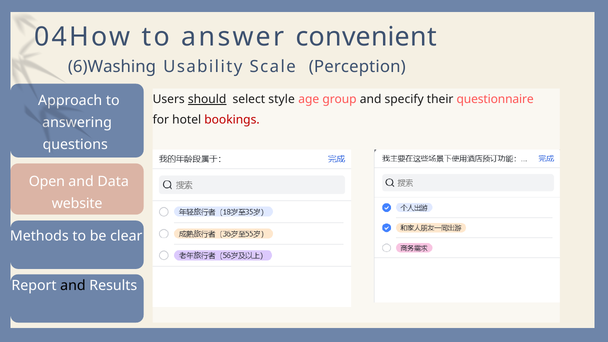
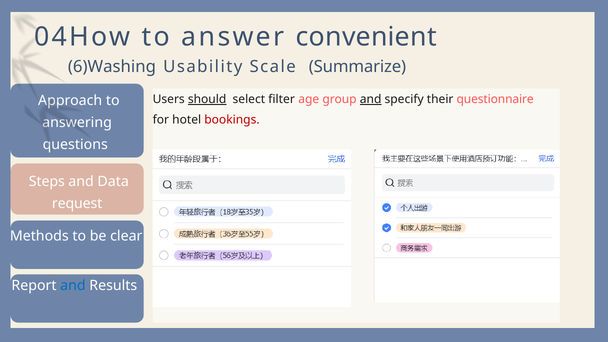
Perception: Perception -> Summarize (357, 67)
style: style -> filter (282, 99)
and underline: none -> present (371, 99)
Open: Open -> Steps (47, 181)
website: website -> request (77, 204)
and colour: black -> blue (73, 285)
